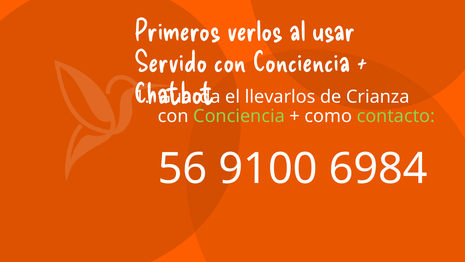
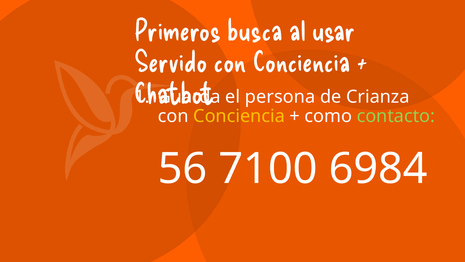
verlos: verlos -> busca (255, 31)
llevarlos: llevarlos -> persona (280, 97)
Conciencia colour: light green -> yellow (239, 116)
9100: 9100 -> 7100 (268, 169)
